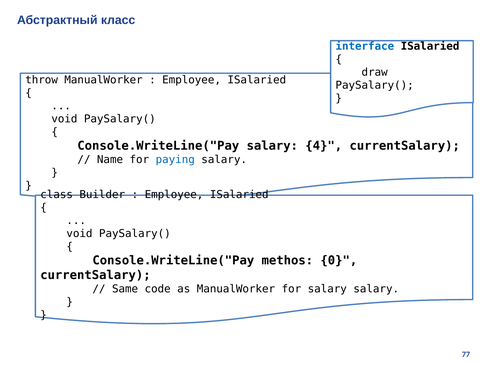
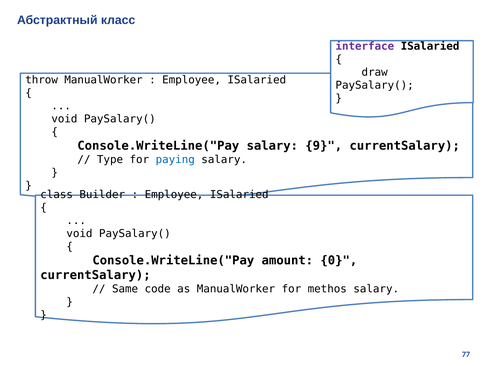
interface colour: blue -> purple (365, 46)
4: 4 -> 9 (324, 146)
Name: Name -> Type (110, 160)
methos: methos -> amount (287, 261)
for salary: salary -> methos (327, 289)
